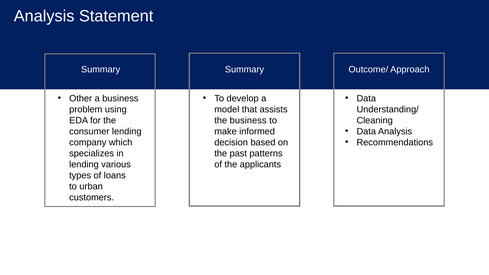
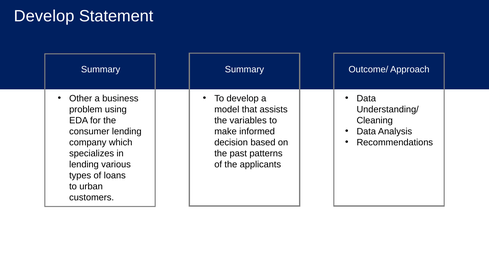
Analysis: Analysis -> Develop (44, 16)
the business: business -> variables (248, 120)
